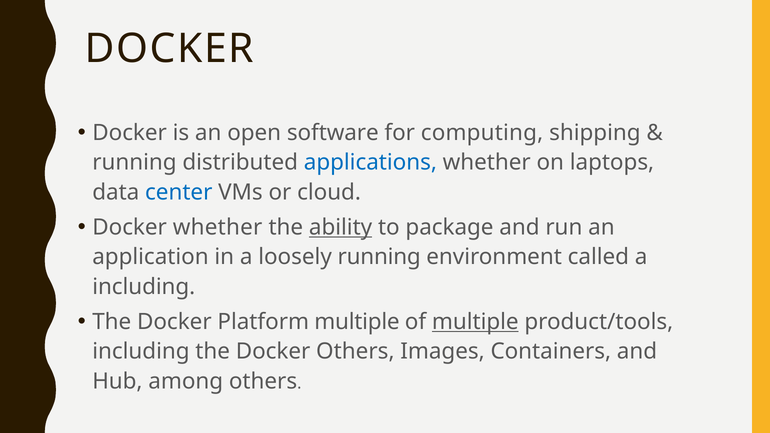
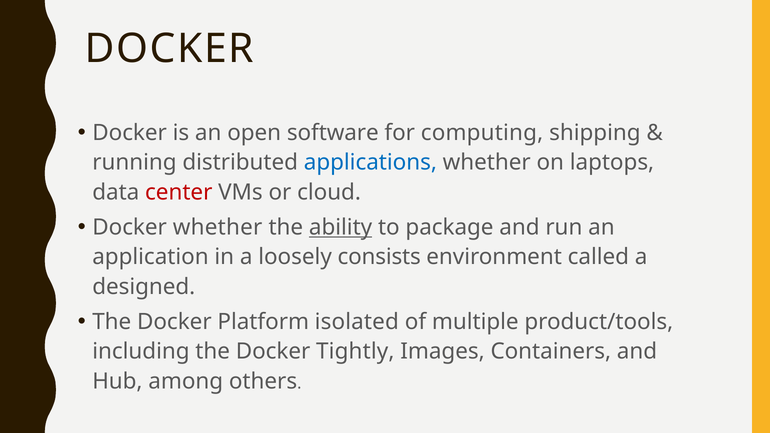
center colour: blue -> red (179, 192)
loosely running: running -> consists (379, 257)
including: including -> designed (144, 287)
Platform multiple: multiple -> isolated (357, 322)
multiple underline: present -> none (475, 322)
Docker Others: Others -> Tightly (355, 352)
